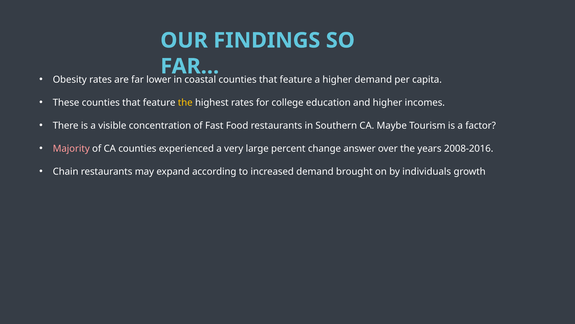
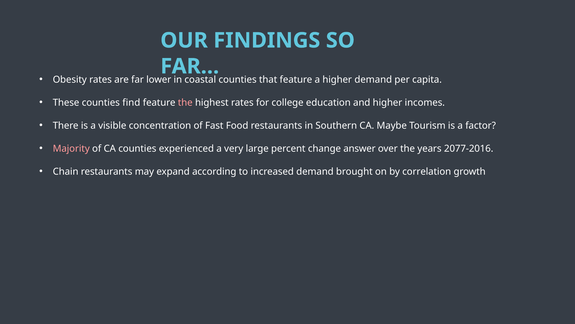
These counties that: that -> find (131, 102)
the colour: yellow -> pink (185, 102)
2008-2016: 2008-2016 -> 2077-2016 (469, 148)
individuals: individuals -> correlation (427, 171)
